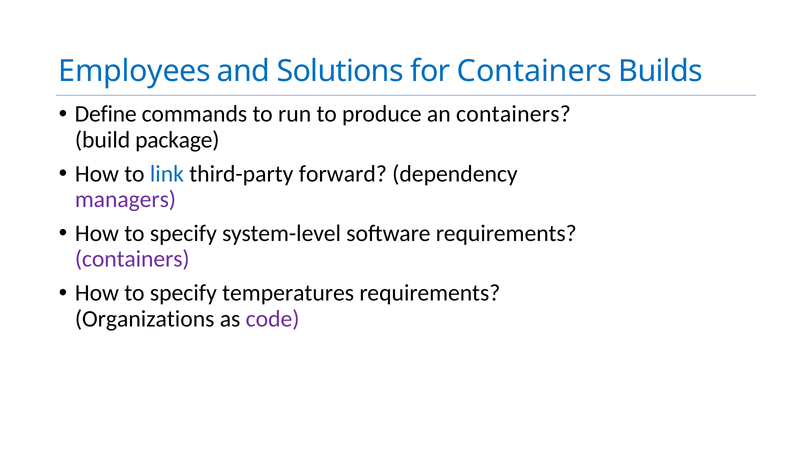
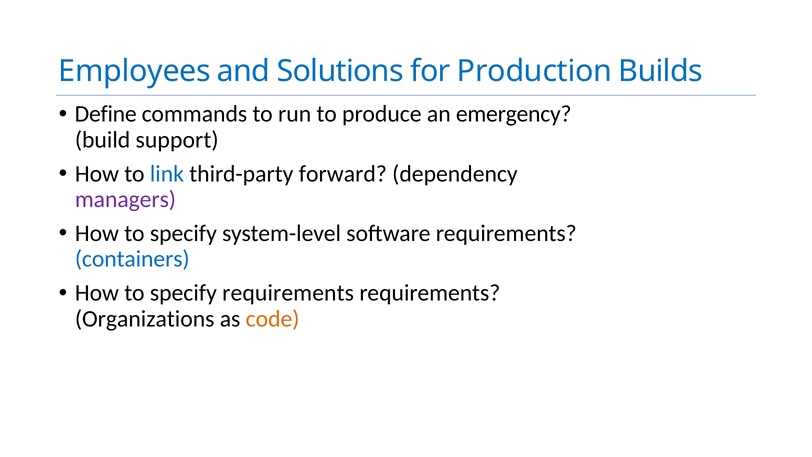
for Containers: Containers -> Production (535, 71)
an containers: containers -> emergency (514, 114)
package: package -> support (177, 140)
containers colour: purple -> blue (132, 259)
specify temperatures: temperatures -> requirements (288, 293)
code colour: purple -> orange (273, 319)
